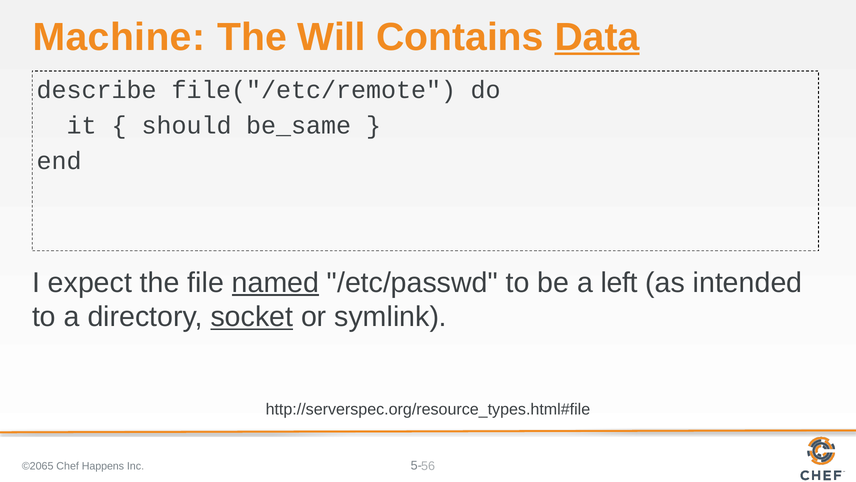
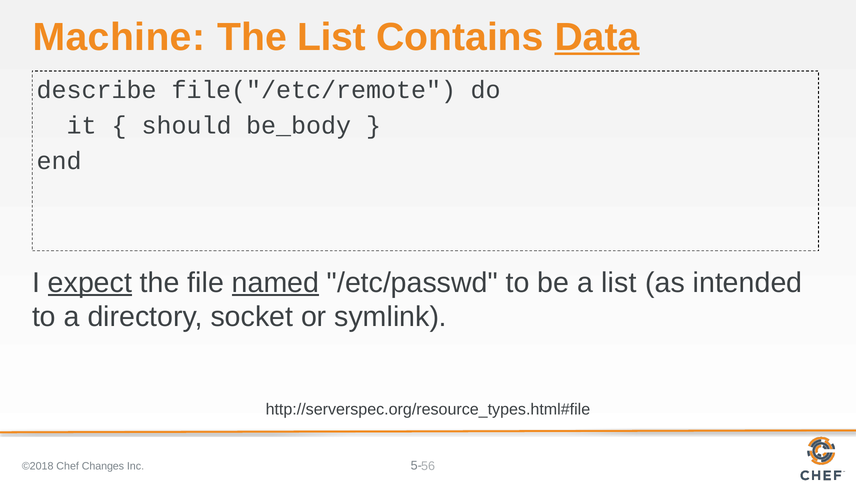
The Will: Will -> List (332, 37)
be_same: be_same -> be_body (299, 125)
expect underline: none -> present (90, 282)
a left: left -> list (619, 282)
socket underline: present -> none (252, 317)
©2065: ©2065 -> ©2018 (38, 466)
Happens: Happens -> Changes (103, 466)
